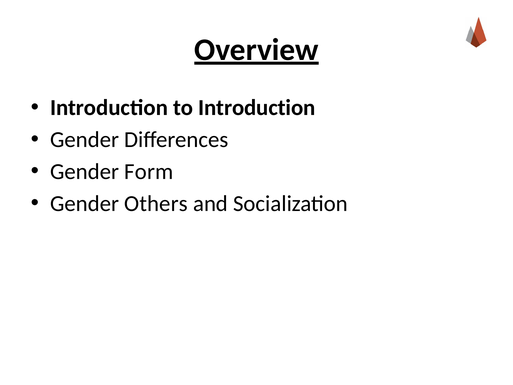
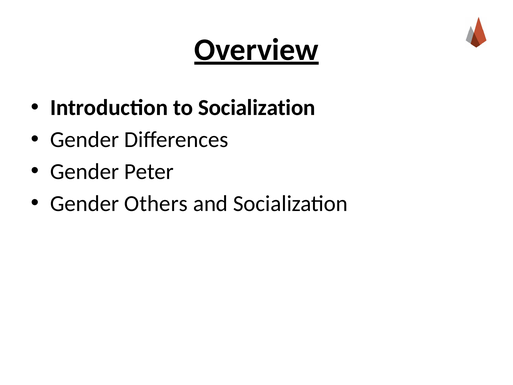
to Introduction: Introduction -> Socialization (257, 108)
Form: Form -> Peter (149, 172)
